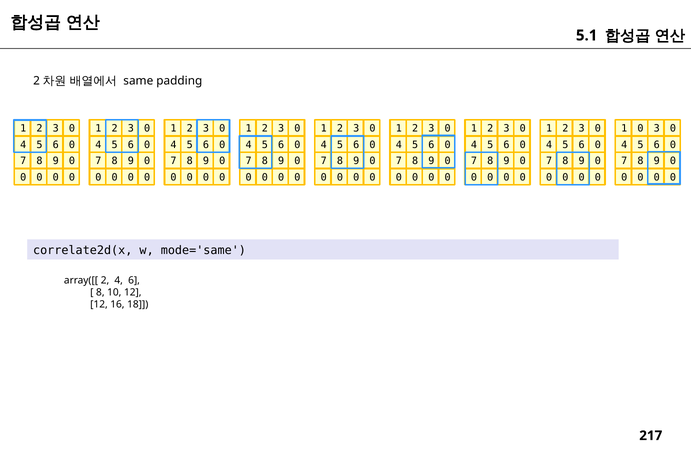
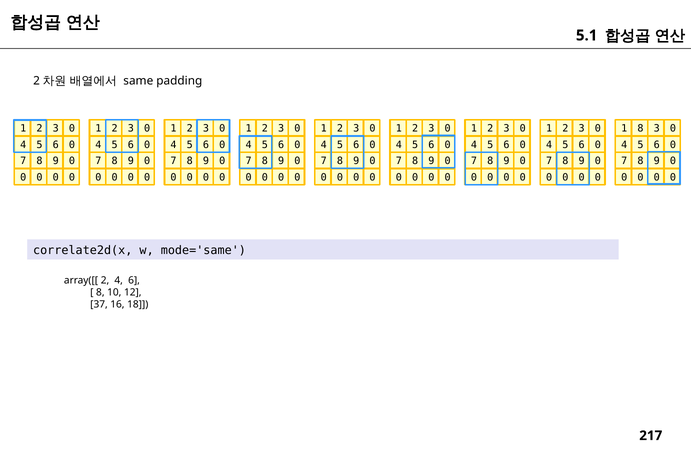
1 0: 0 -> 8 (640, 128)
12: 12 -> 37 (99, 305)
